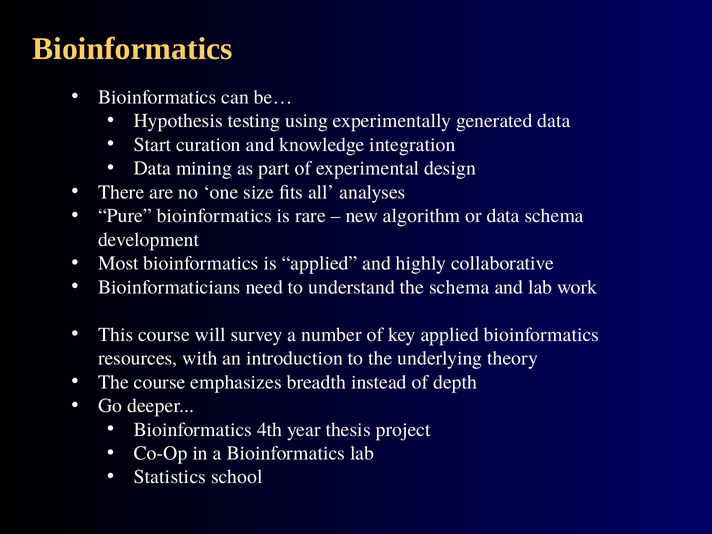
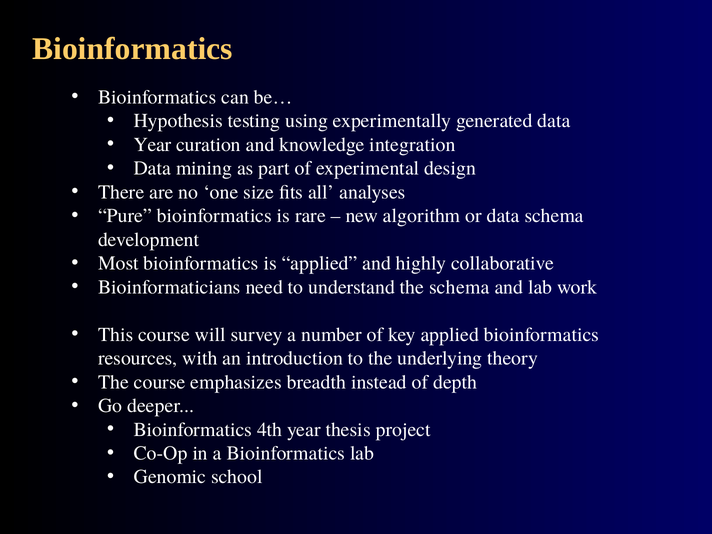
Start: Start -> Year (153, 145)
Statistics: Statistics -> Genomic (170, 477)
